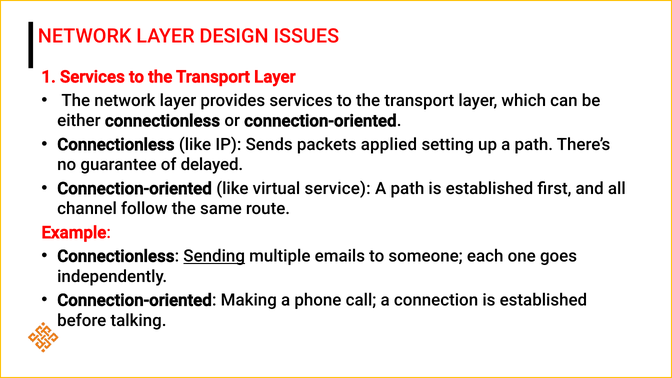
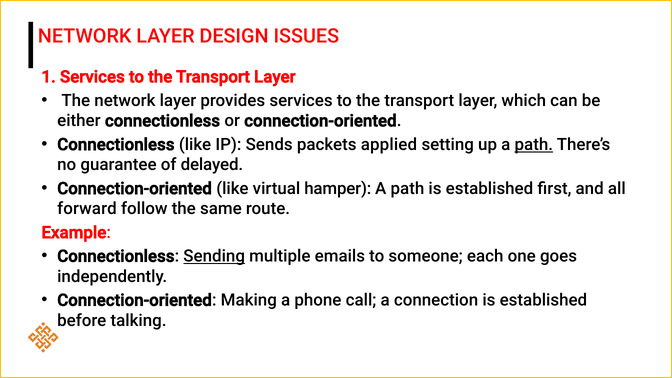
path underline: none -> present (534, 145)
service: service -> hamper (338, 189)
channel: channel -> forward (87, 209)
